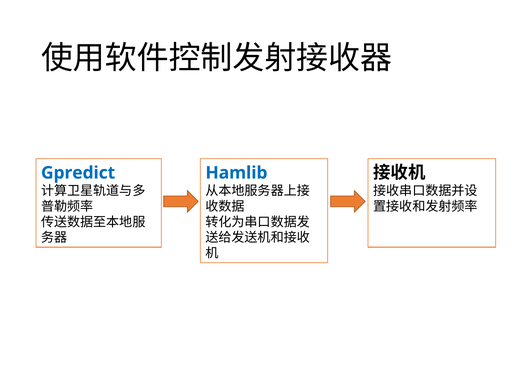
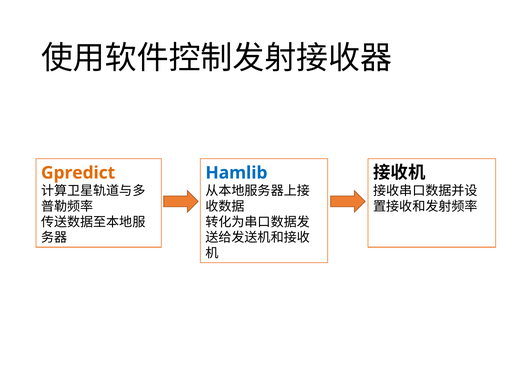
Gpredict colour: blue -> orange (78, 173)
